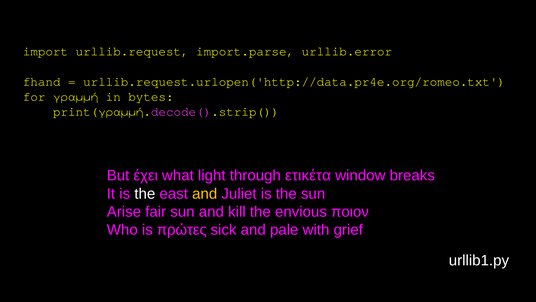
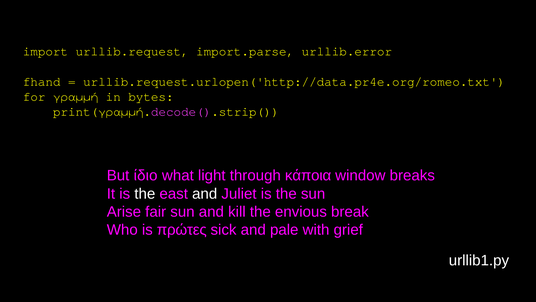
έχει: έχει -> ίδιο (146, 175)
ετικέτα: ετικέτα -> κάποια (308, 175)
and colour: yellow -> white (205, 193)
ποιον: ποιον -> break (350, 211)
